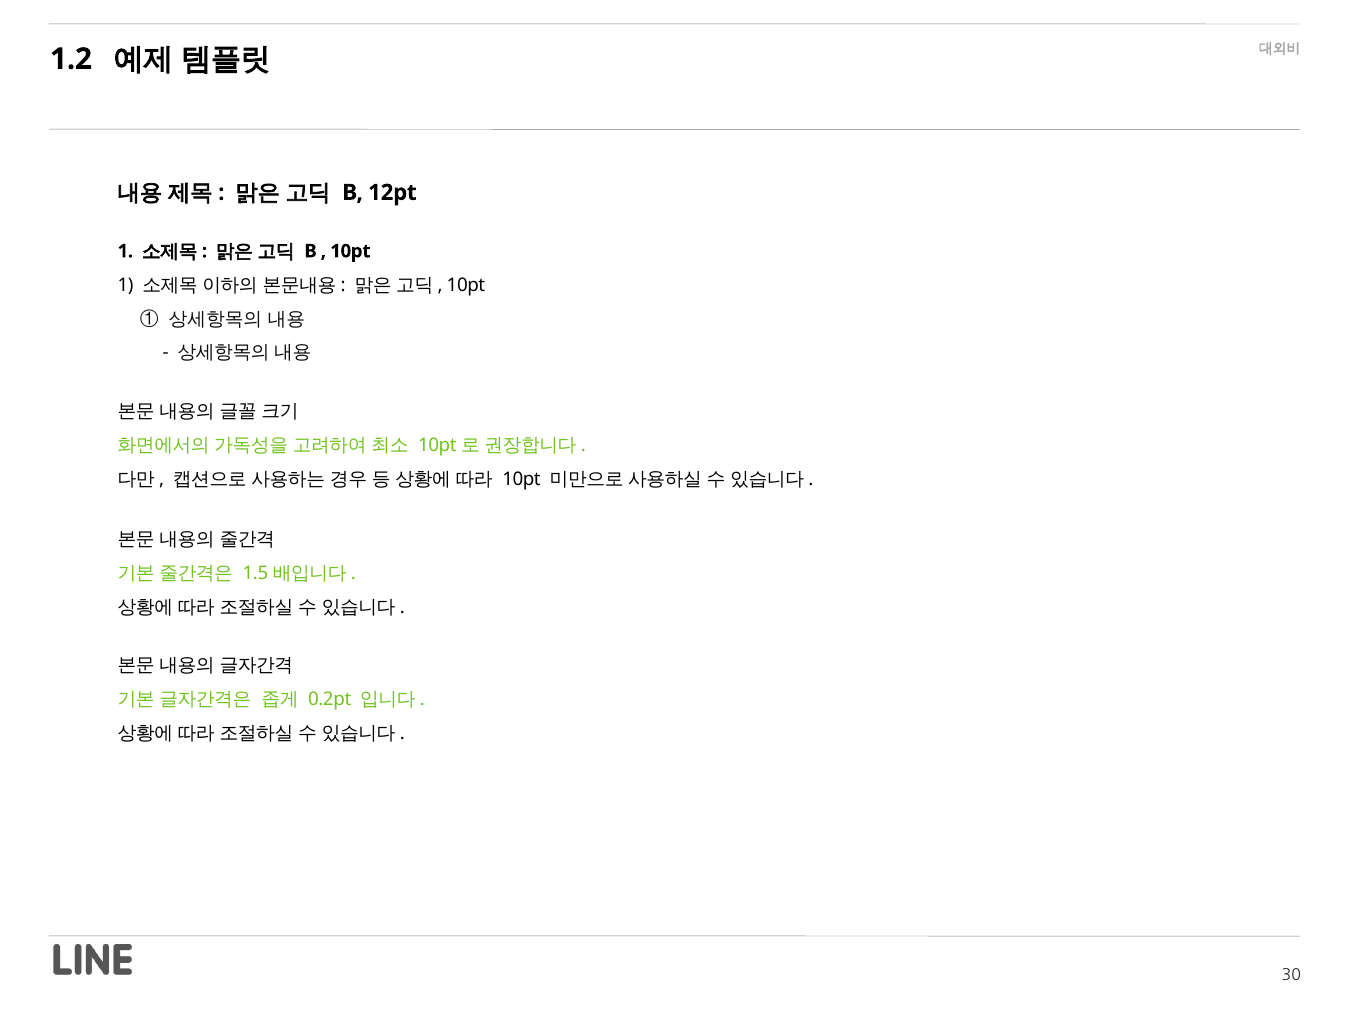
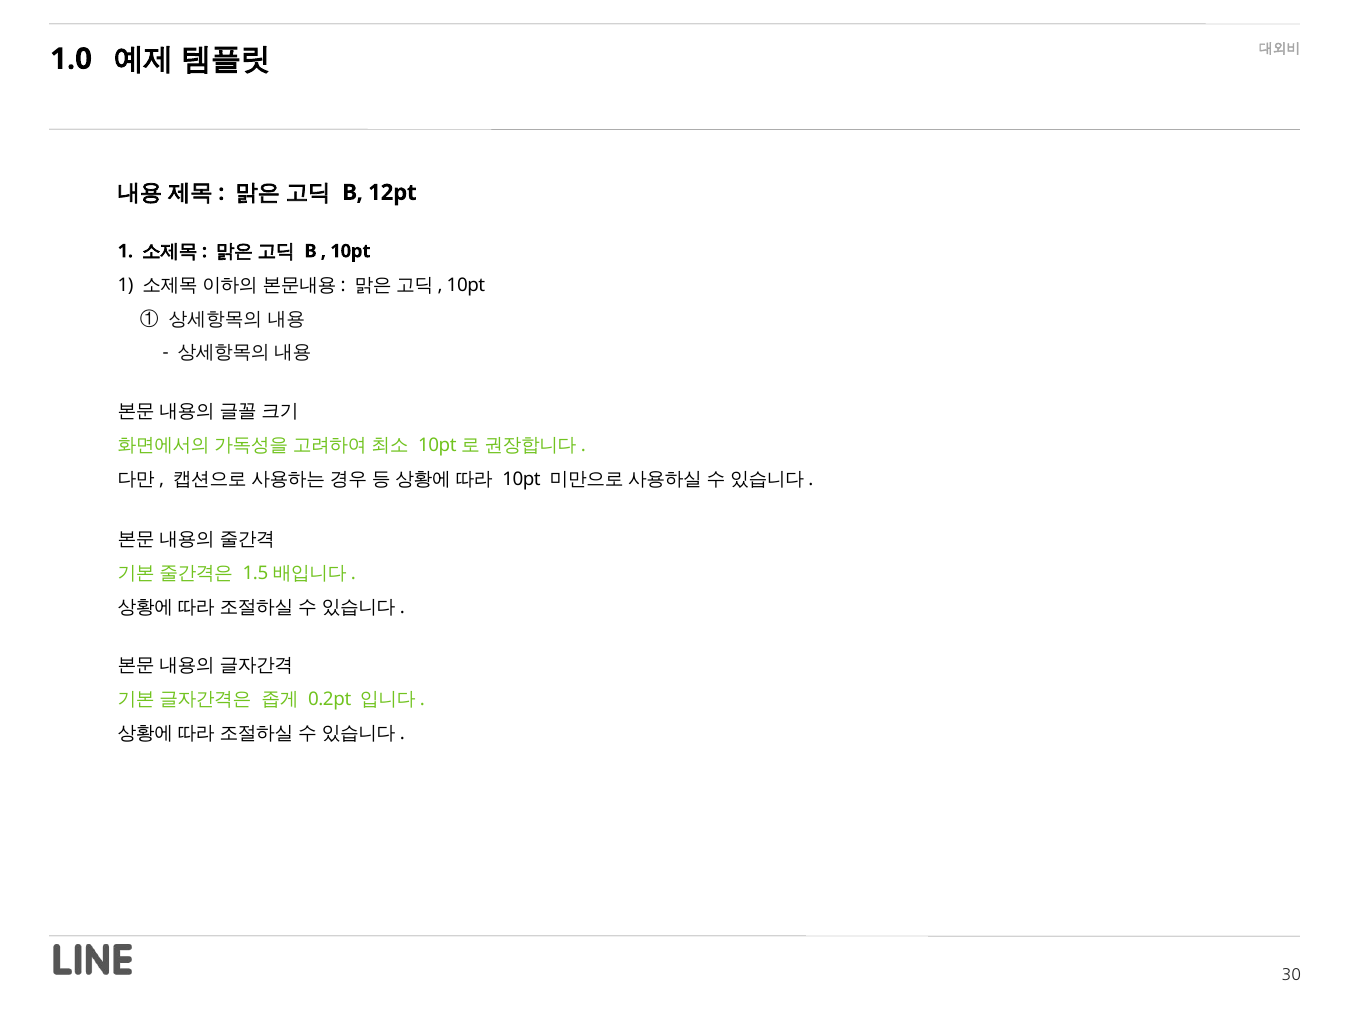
1.2: 1.2 -> 1.0 (71, 59)
